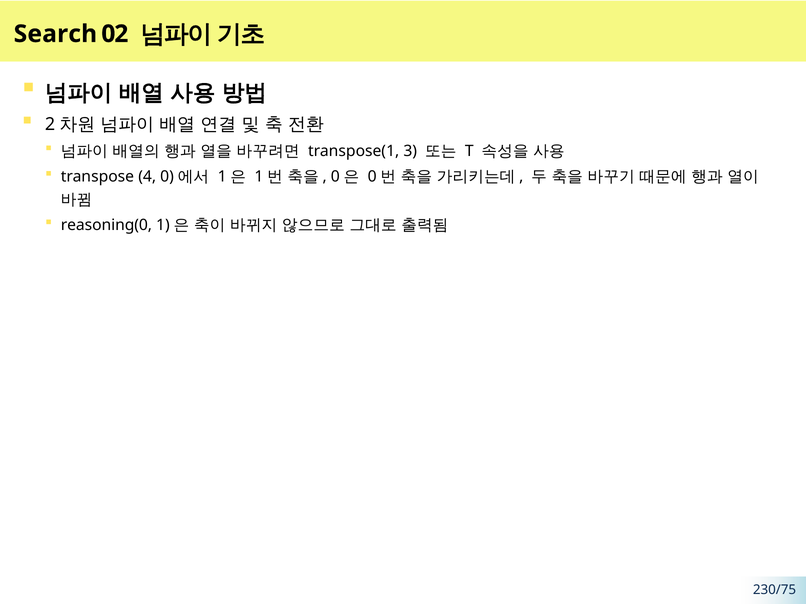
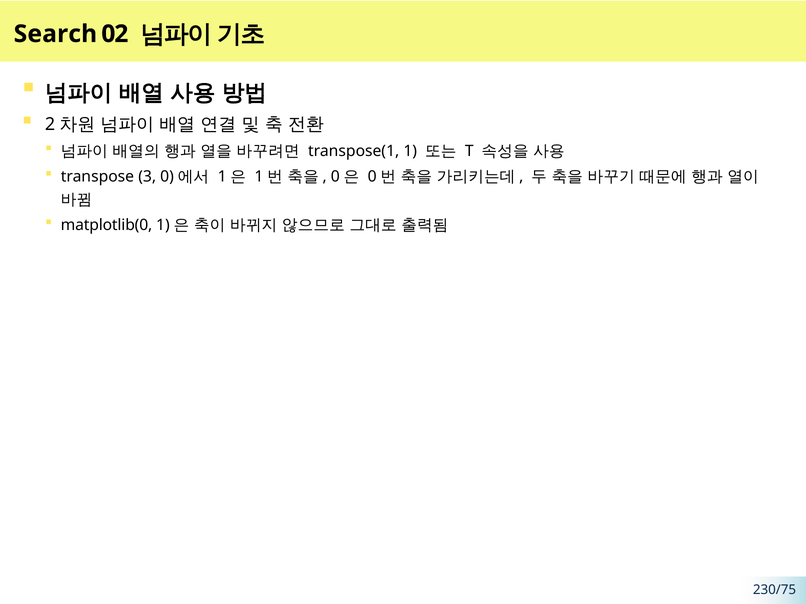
3: 3 -> 1 (410, 151)
4: 4 -> 3 (147, 177)
reasoning(0: reasoning(0 -> matplotlib(0 (106, 225)
